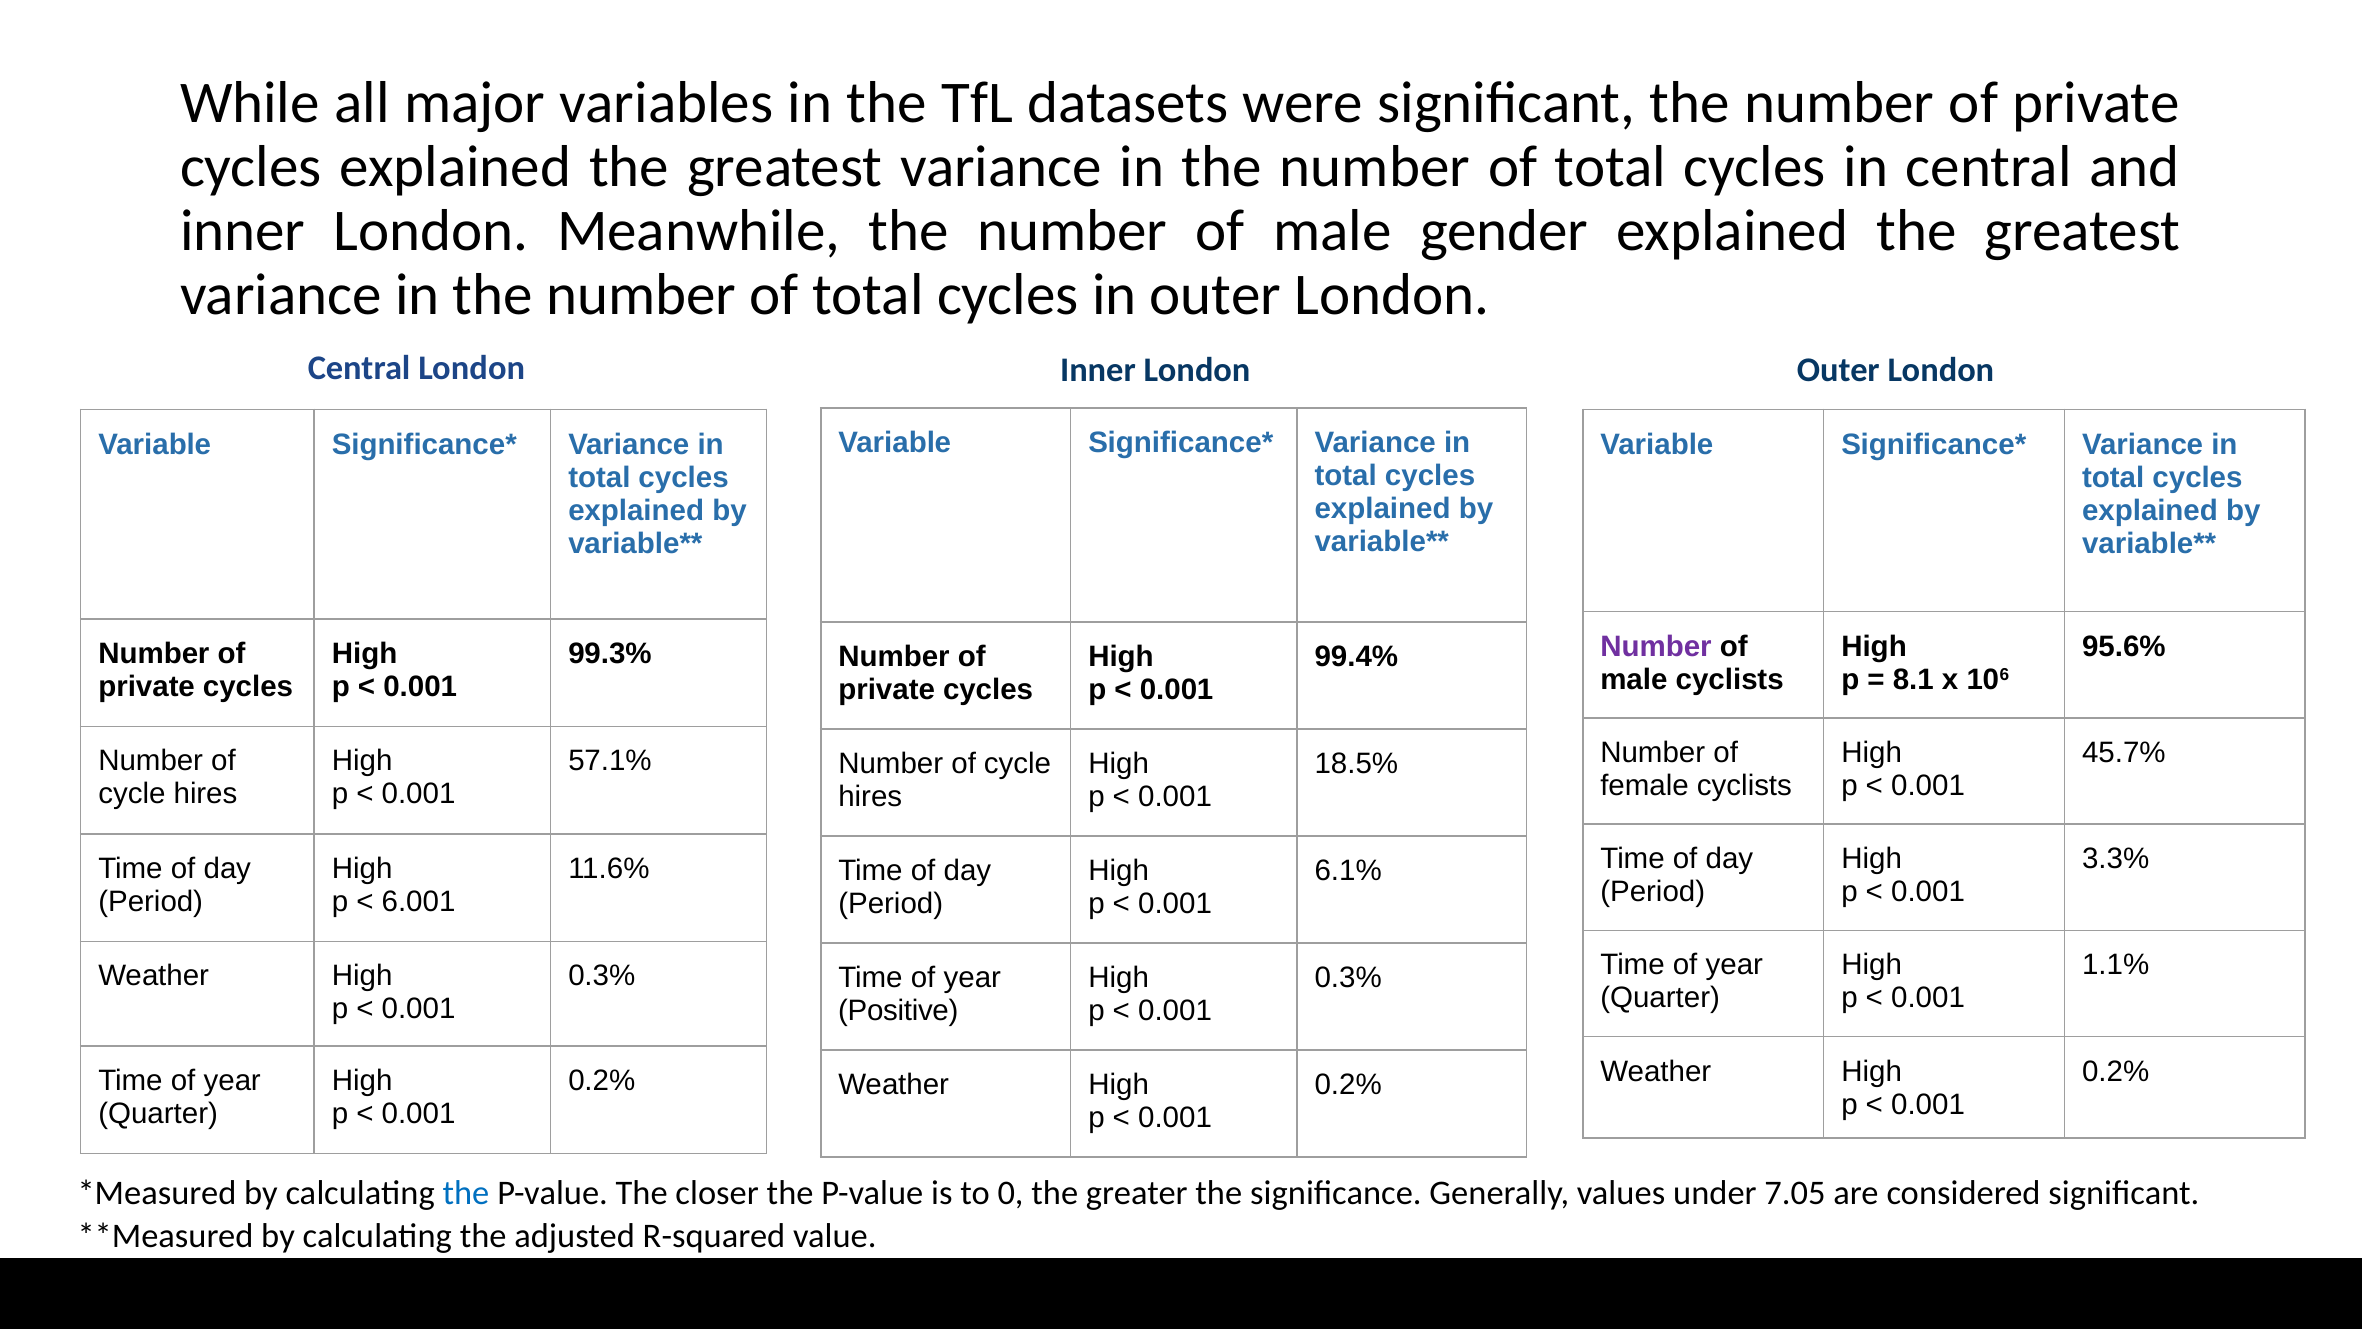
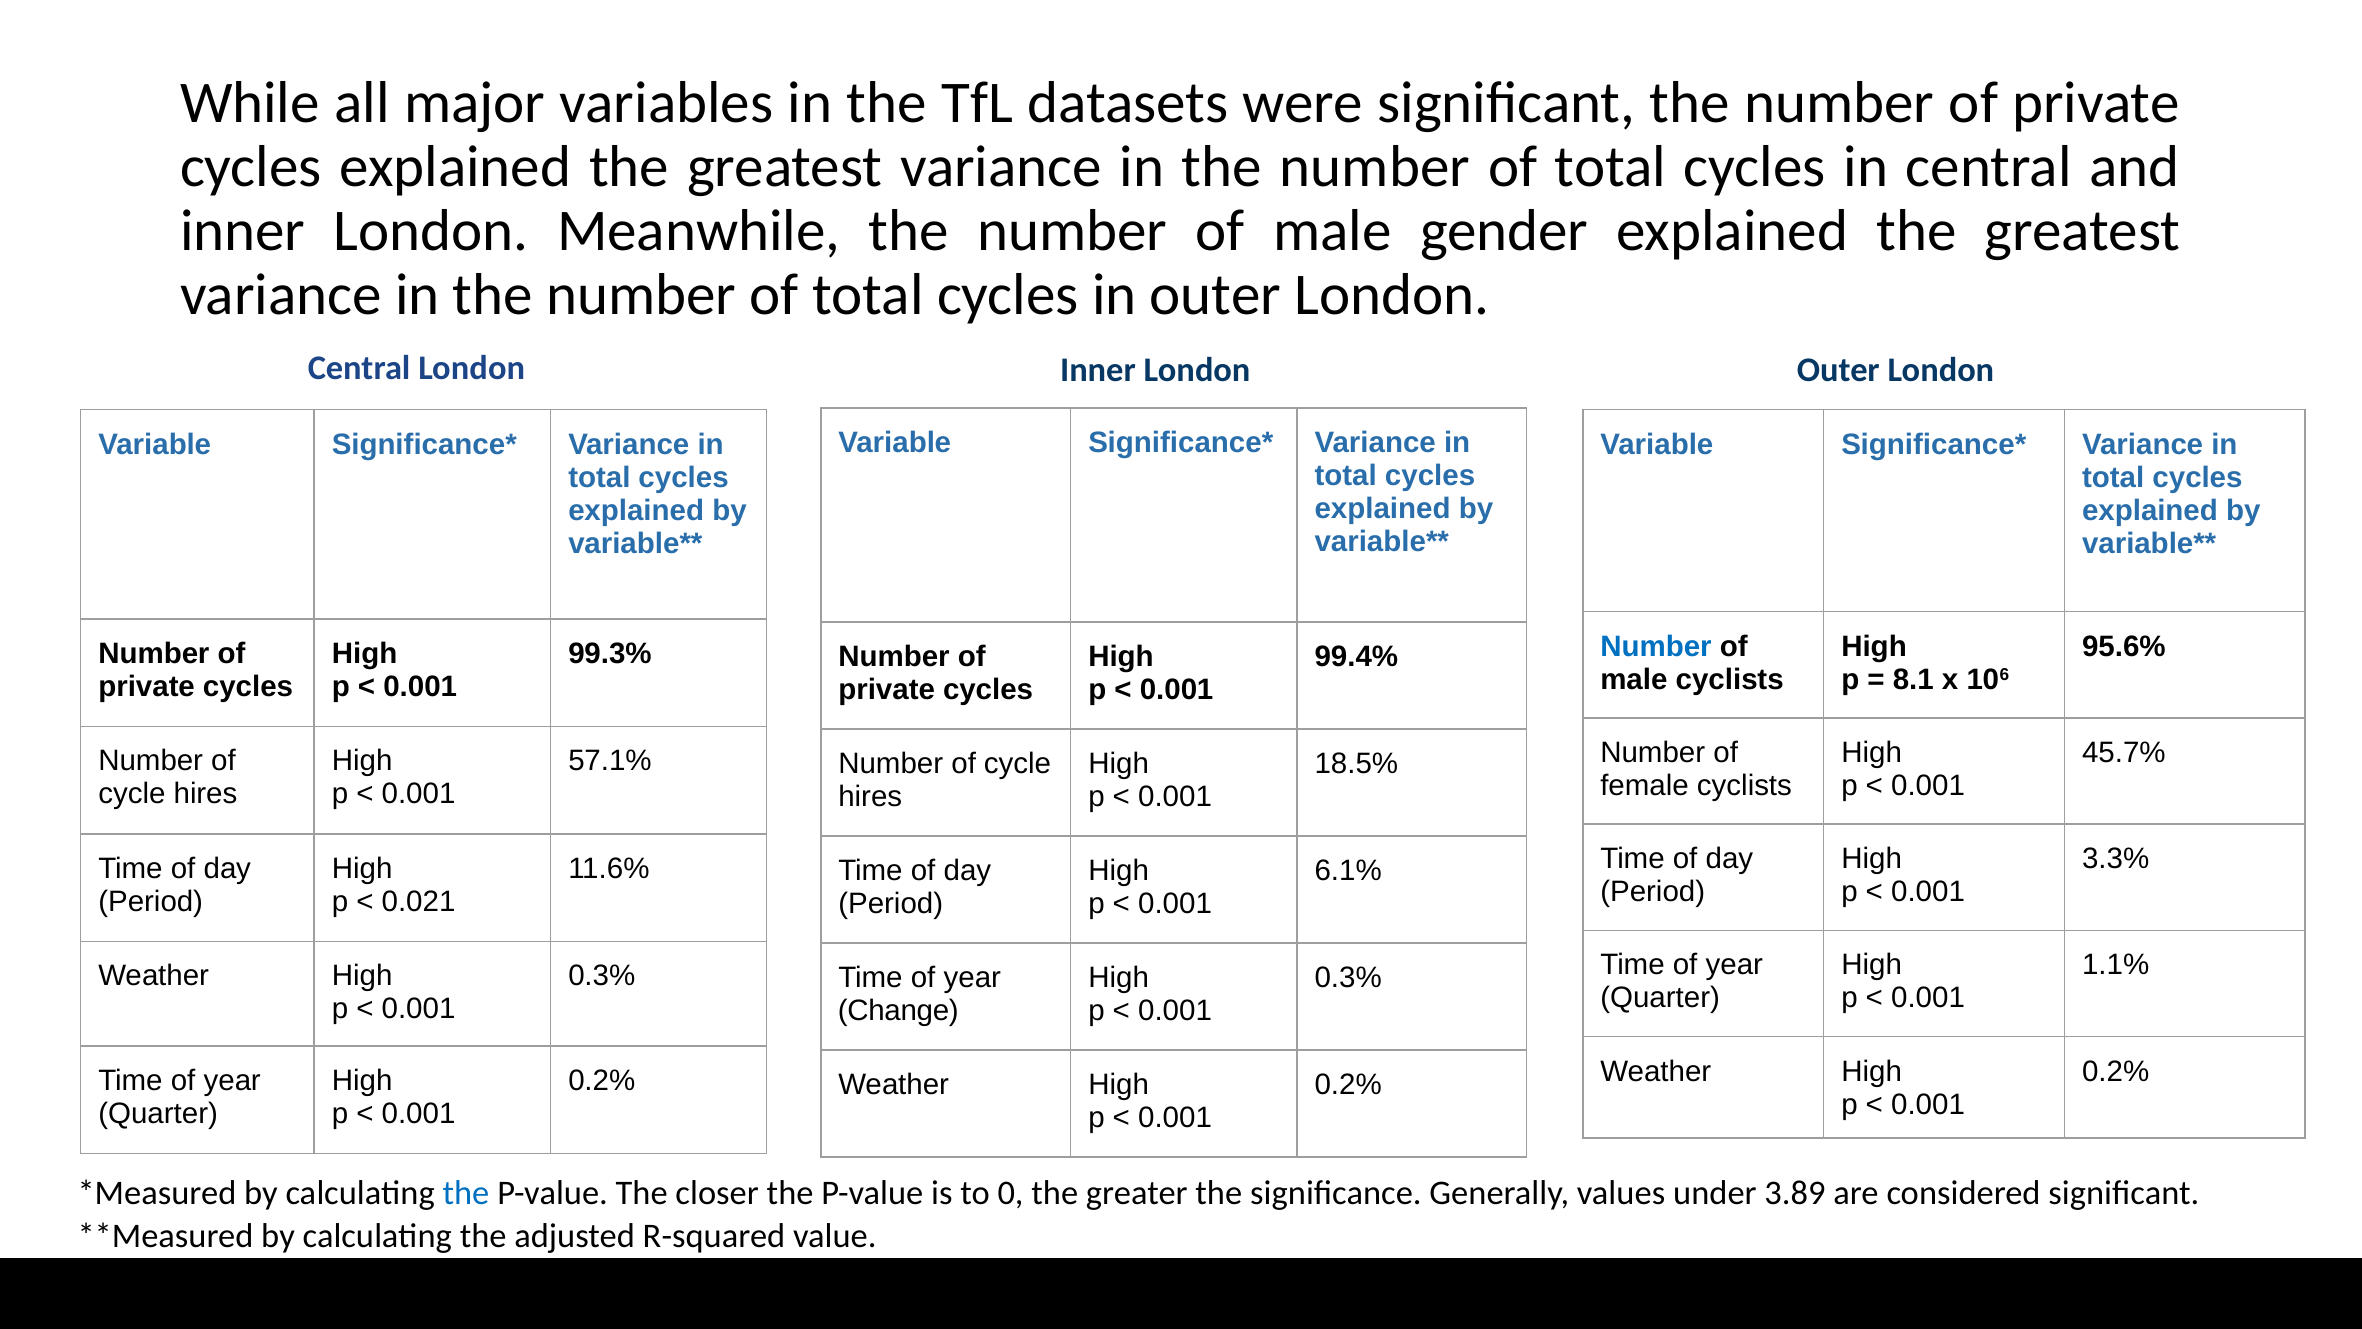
Number colour: purple -> blue (1656, 646)
6.001: 6.001 -> 0.021 (419, 901)
Positive: Positive -> Change (898, 1011)
7.05: 7.05 -> 3.89 (1795, 1193)
